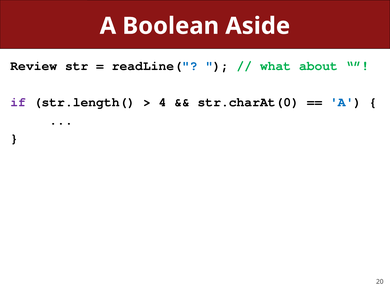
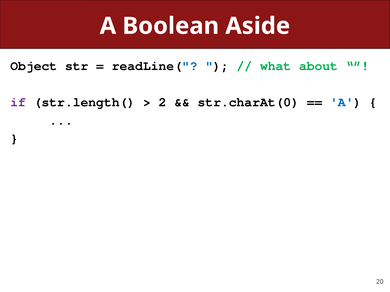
Review: Review -> Object (34, 66)
4: 4 -> 2 (163, 102)
